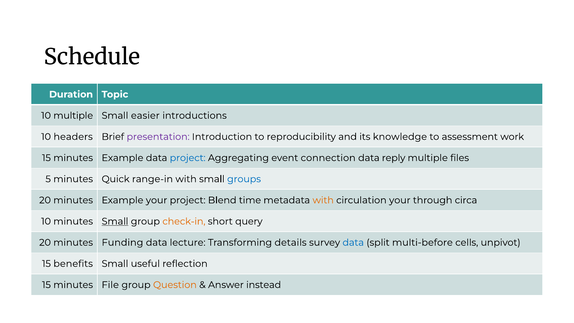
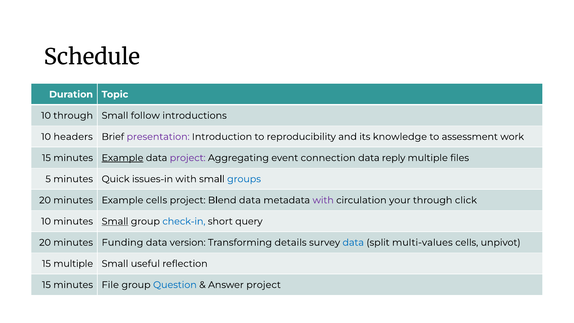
10 multiple: multiple -> through (73, 116)
easier: easier -> follow (145, 116)
Example underline: none -> present (123, 158)
project colour: blue -> purple (188, 158)
range-in: range-in -> issues-in (153, 179)
Example your: your -> cells (157, 200)
Blend time: time -> data (250, 200)
with colour: orange -> purple (323, 200)
circa: circa -> click (466, 200)
check-in colour: orange -> blue (184, 221)
lecture: lecture -> version (188, 242)
multi-before: multi-before -> multi-values (422, 242)
15 benefits: benefits -> multiple (73, 264)
Question colour: orange -> blue (175, 285)
Answer instead: instead -> project (264, 285)
